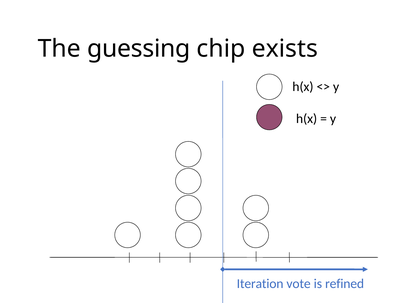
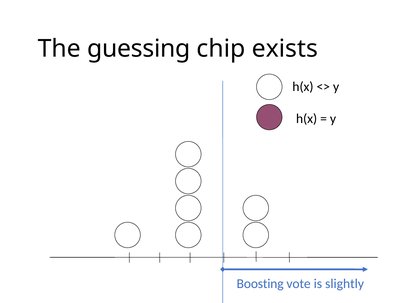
Iteration: Iteration -> Boosting (260, 284)
refined: refined -> slightly (345, 284)
